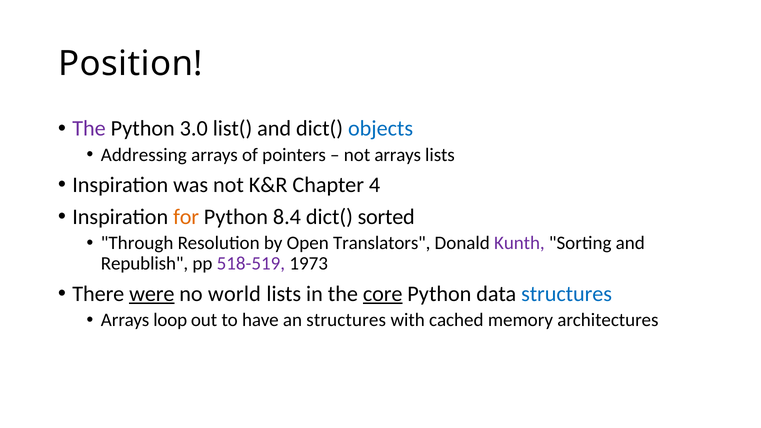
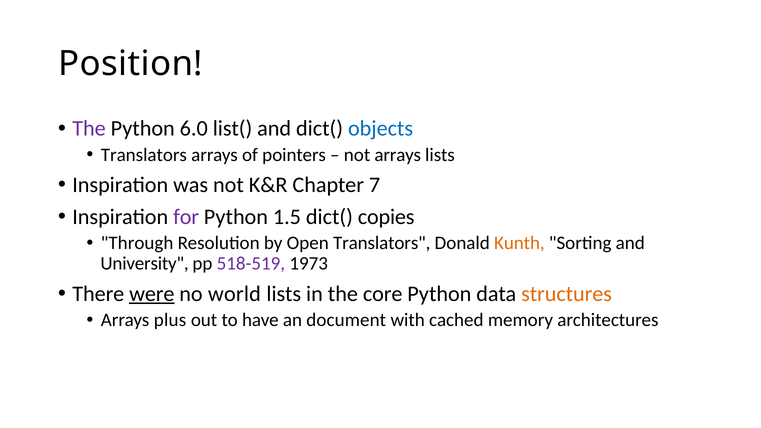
3.0: 3.0 -> 6.0 (194, 129)
Addressing: Addressing -> Translators (144, 155)
4: 4 -> 7 (375, 185)
for colour: orange -> purple (186, 217)
8.4: 8.4 -> 1.5 (287, 217)
sorted: sorted -> copies (386, 217)
Kunth colour: purple -> orange (519, 243)
Republish: Republish -> University (145, 264)
core underline: present -> none (383, 294)
structures colour: blue -> orange (567, 294)
loop: loop -> plus (170, 320)
an structures: structures -> document (346, 320)
